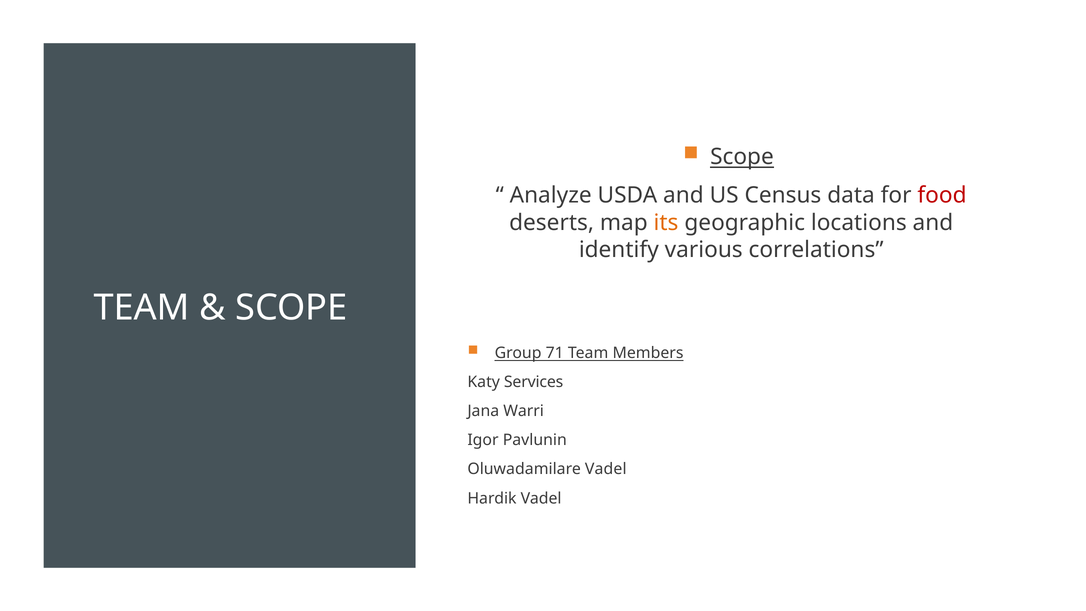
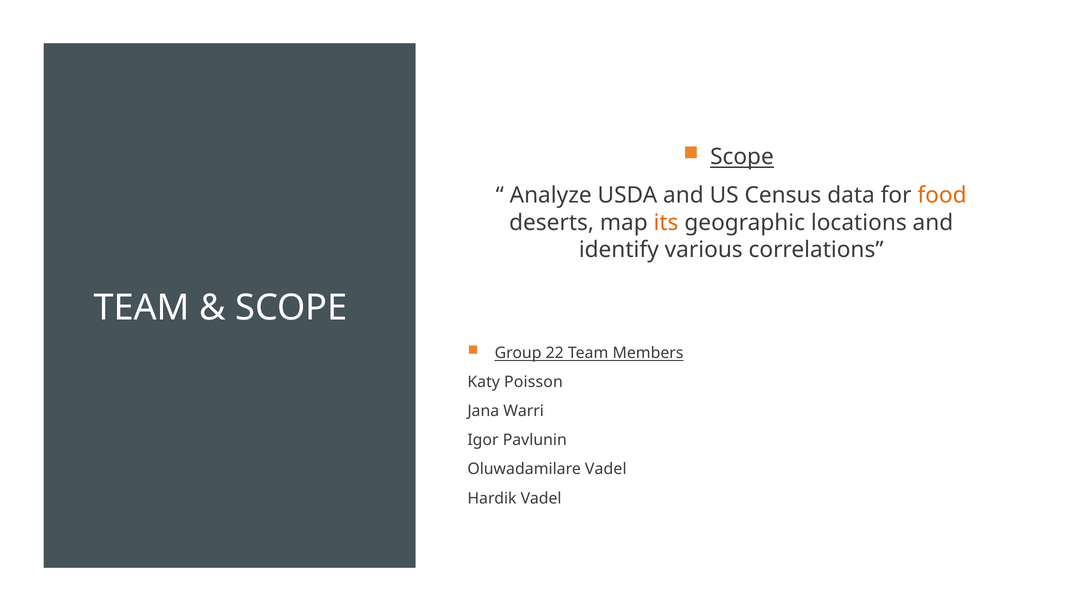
food colour: red -> orange (942, 195)
71: 71 -> 22 (555, 353)
Services: Services -> Poisson (533, 382)
